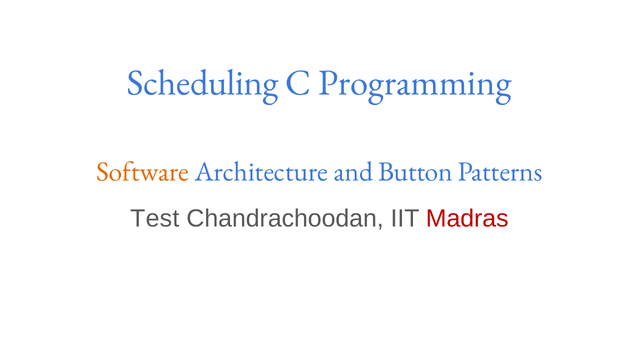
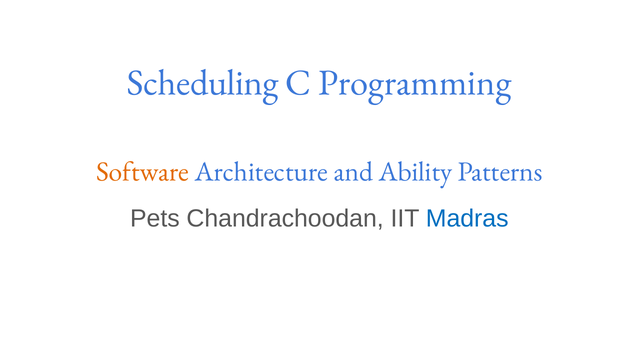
Button: Button -> Ability (415, 172)
Test: Test -> Pets (155, 219)
Madras colour: red -> blue (467, 219)
